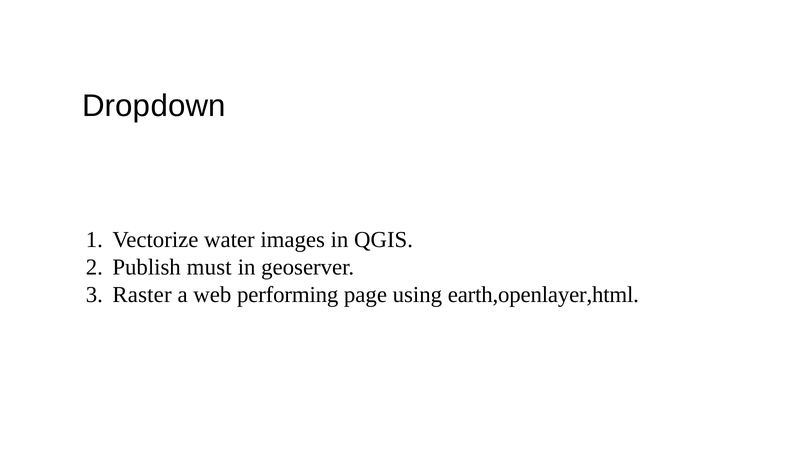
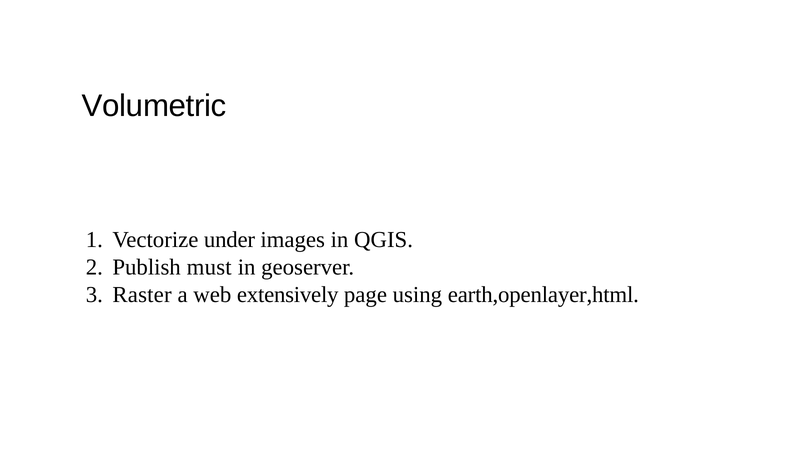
Dropdown: Dropdown -> Volumetric (154, 106)
water: water -> under (230, 240)
performing: performing -> extensively (288, 295)
